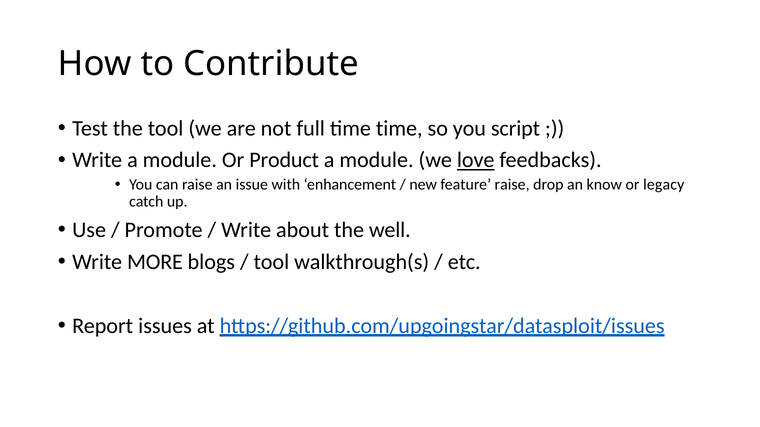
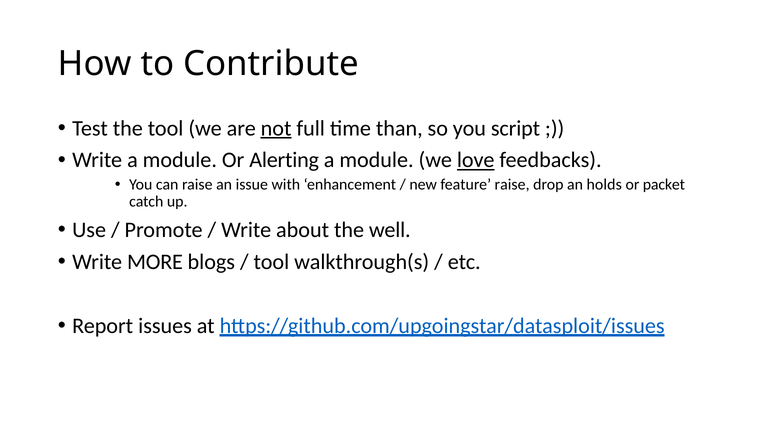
not underline: none -> present (276, 128)
time time: time -> than (399, 128)
Product: Product -> Alerting (284, 160)
know: know -> holds (604, 185)
legacy: legacy -> packet (664, 185)
